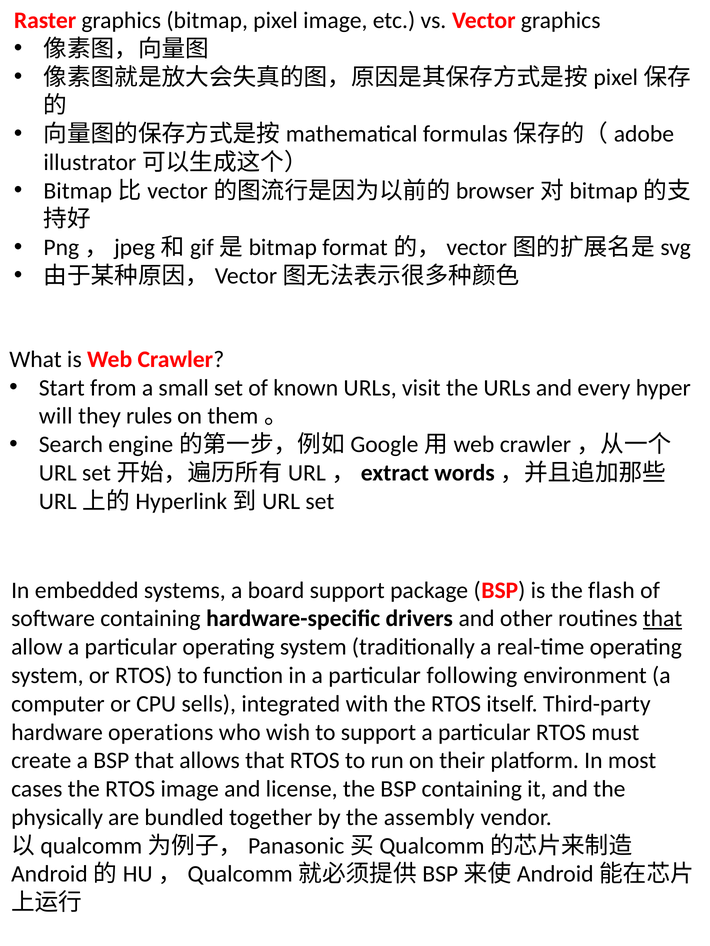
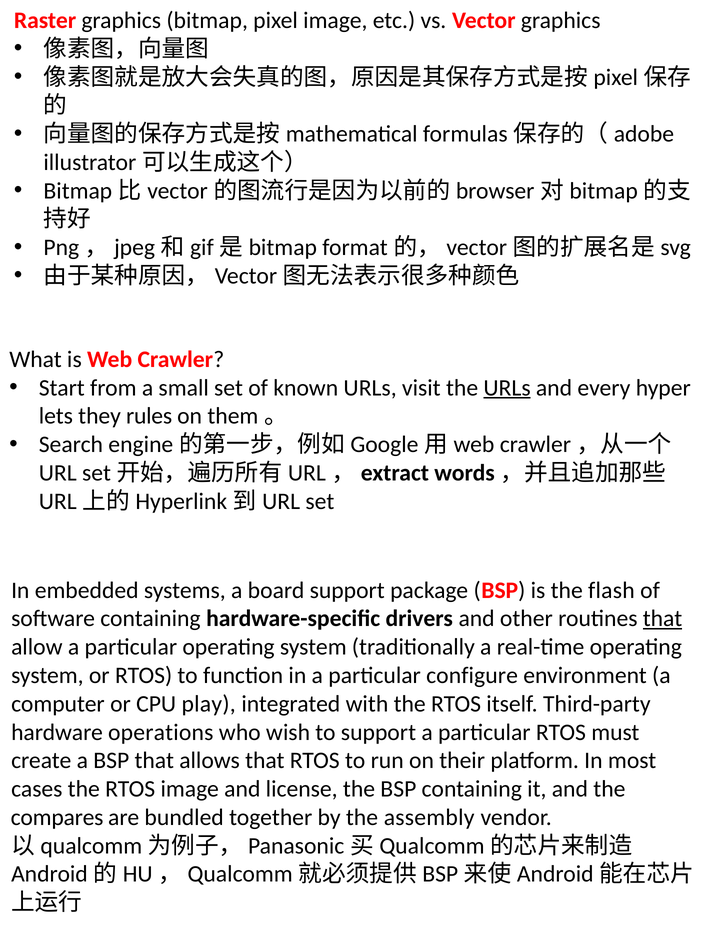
URLs underline: none -> present (507, 388)
will: will -> lets (56, 416)
following: following -> configure (472, 676)
sells: sells -> play (209, 704)
physically: physically -> compares (57, 818)
